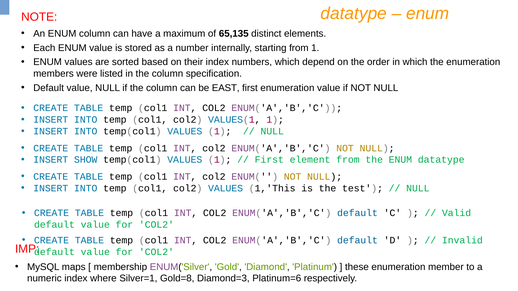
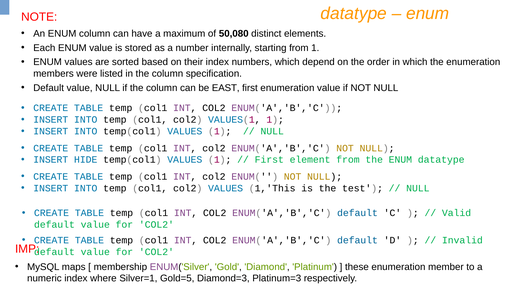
65,135: 65,135 -> 50,080 (234, 34)
SHOW: SHOW -> HIDE (86, 160)
Gold=8: Gold=8 -> Gold=5 (177, 279)
Platinum=6: Platinum=6 -> Platinum=3 (277, 279)
